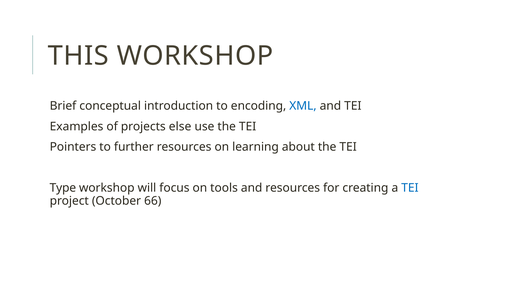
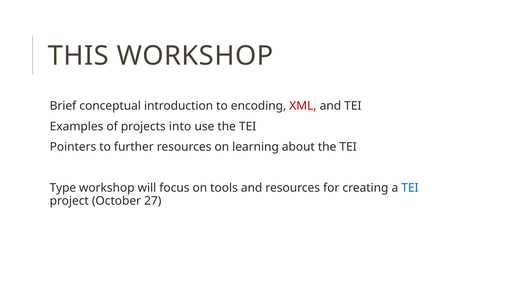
XML colour: blue -> red (303, 106)
else: else -> into (180, 127)
66: 66 -> 27 (153, 201)
